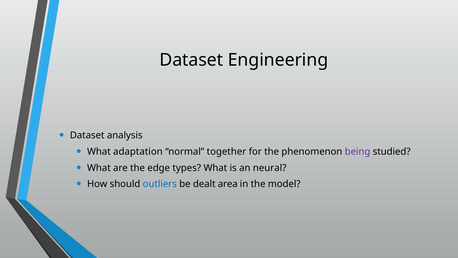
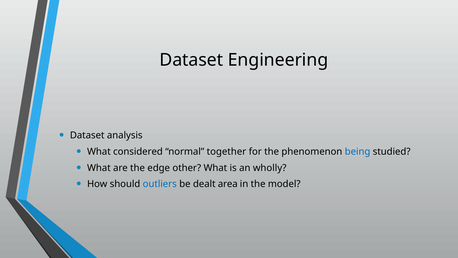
adaptation: adaptation -> considered (138, 151)
being colour: purple -> blue (358, 151)
types: types -> other (187, 168)
neural: neural -> wholly (270, 168)
